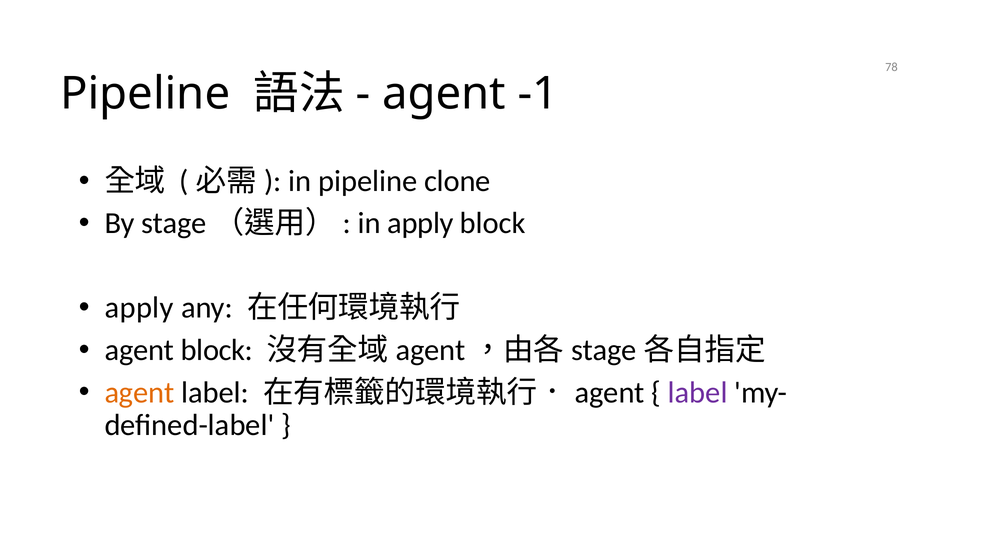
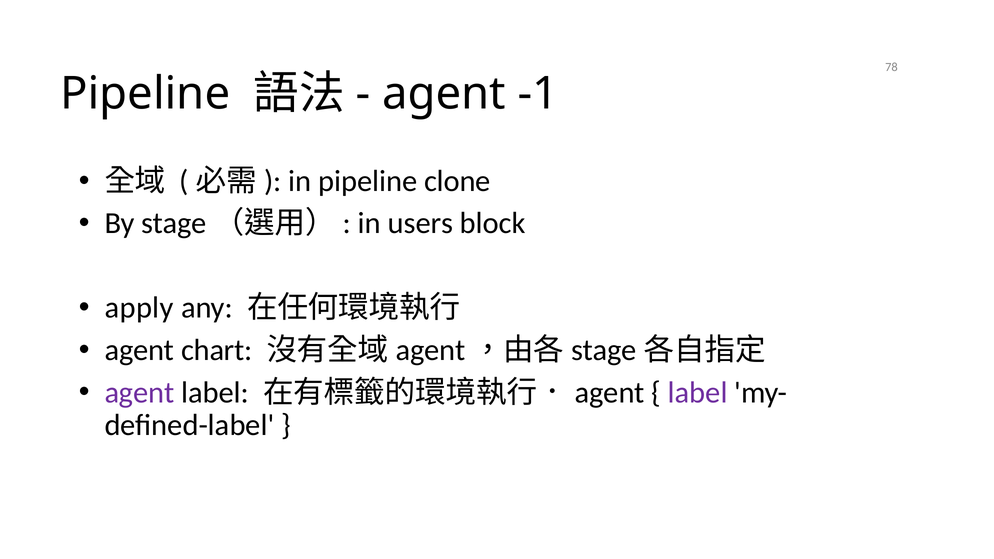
in apply: apply -> users (420, 223)
agent block: block -> chart (217, 350)
agent colour: orange -> purple (139, 393)
